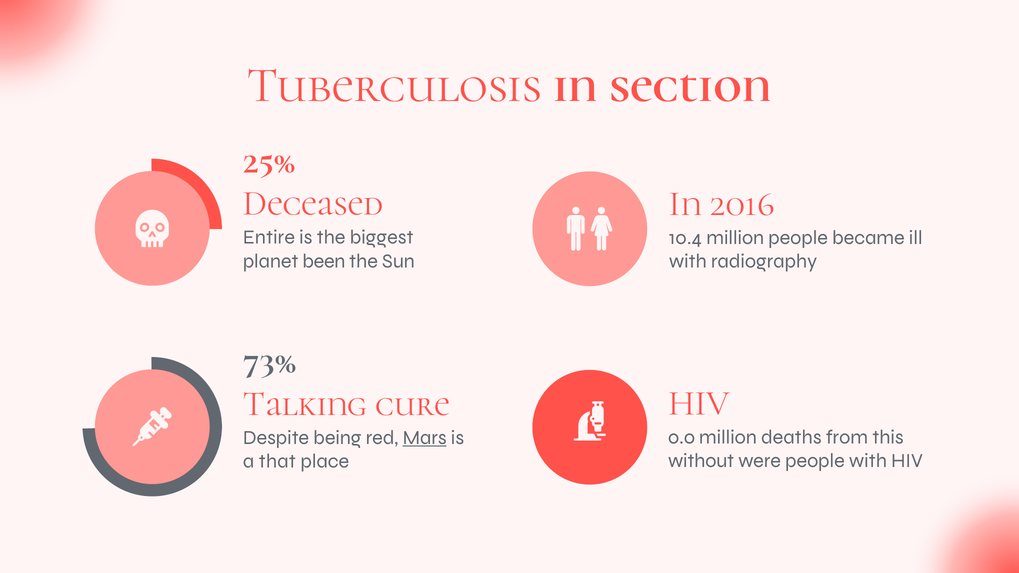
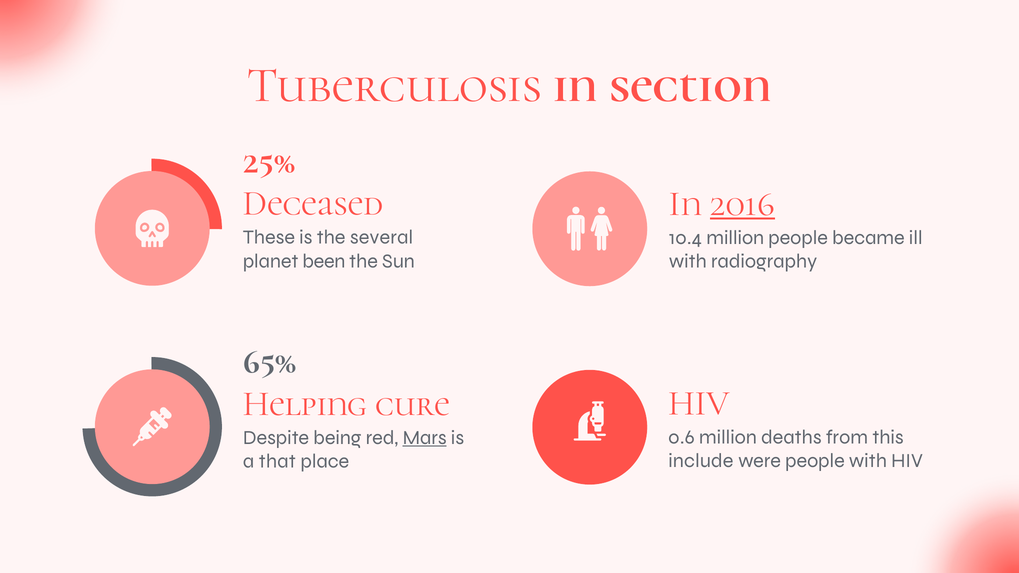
2016 underline: none -> present (742, 203)
Entire: Entire -> These (269, 237)
biggest: biggest -> several (382, 237)
73%: 73% -> 65% (269, 361)
Talking: Talking -> Helping (305, 404)
0.0: 0.0 -> 0.6 (681, 437)
without: without -> include (701, 461)
